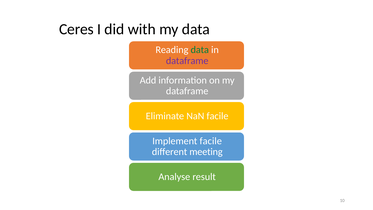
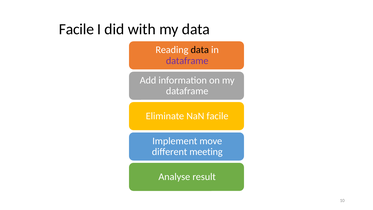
Ceres: Ceres -> Facile (76, 29)
data colour: green -> black (200, 50)
Implement facile: facile -> move (211, 141)
